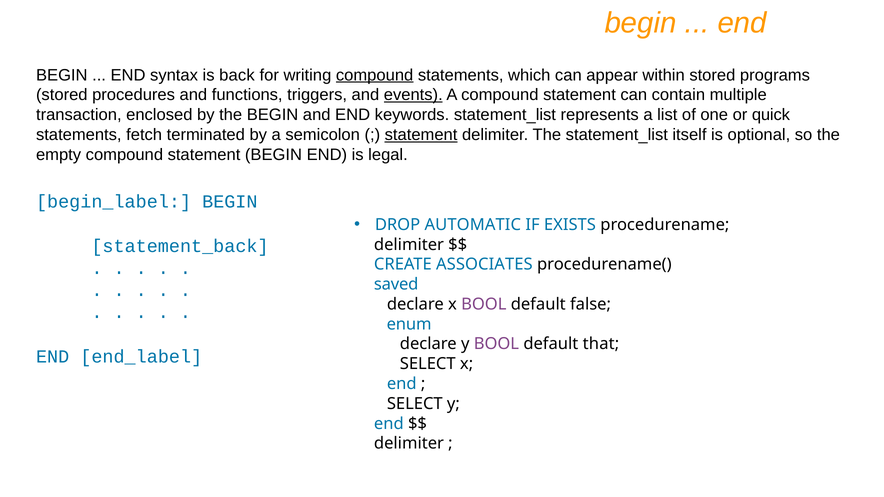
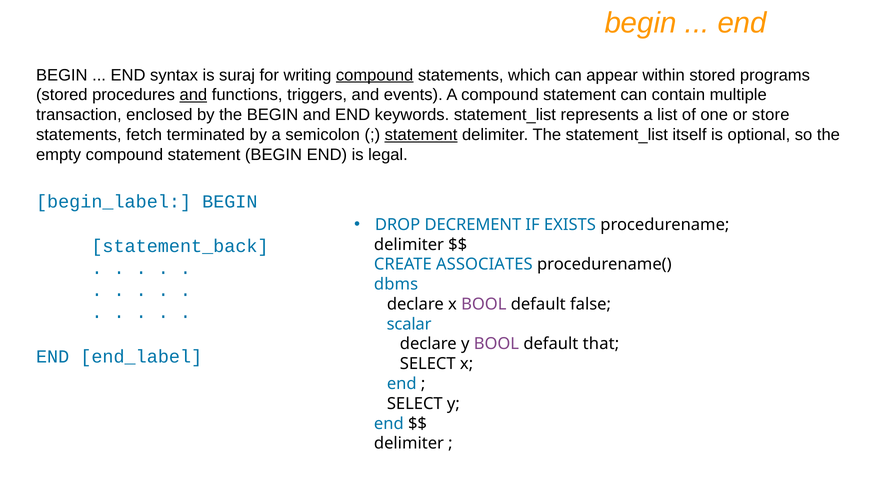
back: back -> suraj (237, 75)
and underline: none -> present (193, 95)
events underline: present -> none (413, 95)
quick: quick -> store (771, 115)
AUTOMATIC: AUTOMATIC -> DECREMENT (473, 225)
saved: saved -> dbms (396, 285)
enum: enum -> scalar (409, 324)
